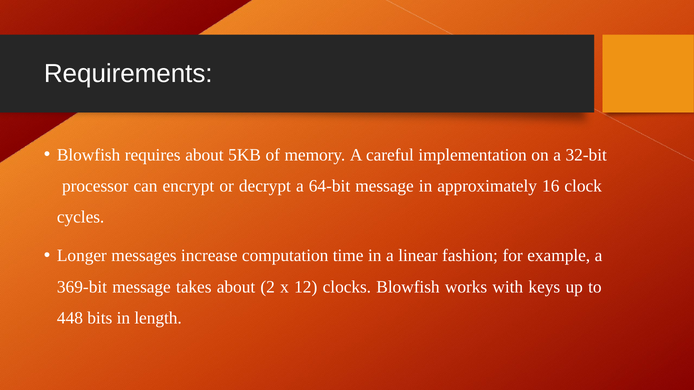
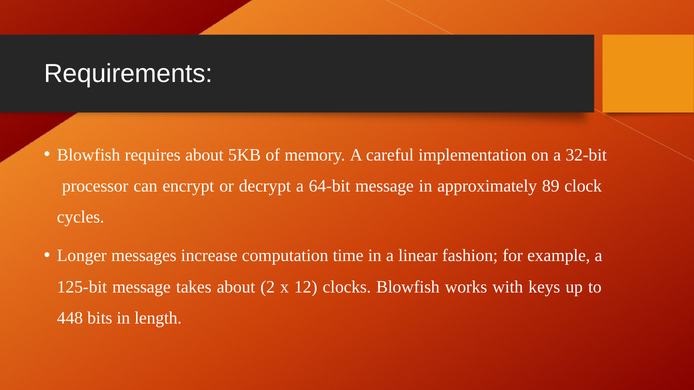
16: 16 -> 89 (551, 186)
369-bit: 369-bit -> 125-bit (82, 287)
